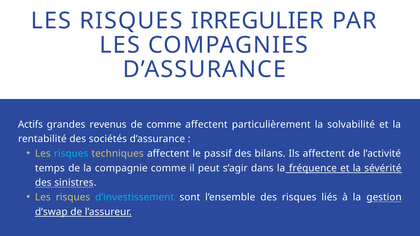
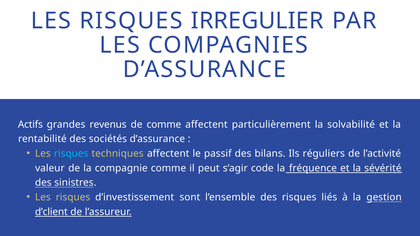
Ils affectent: affectent -> réguliers (324, 154)
temps: temps -> valeur (50, 168)
dans: dans -> code (262, 168)
d’investissement colour: light blue -> white (135, 197)
d’swap: d’swap -> d’client (51, 212)
